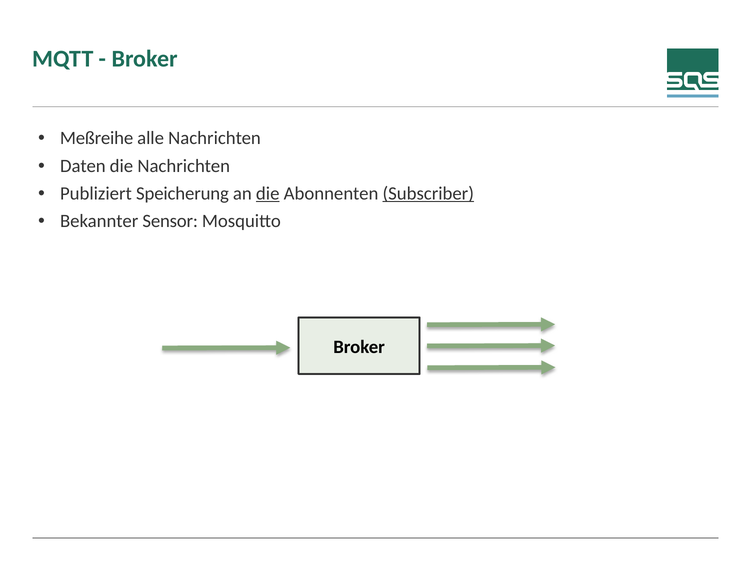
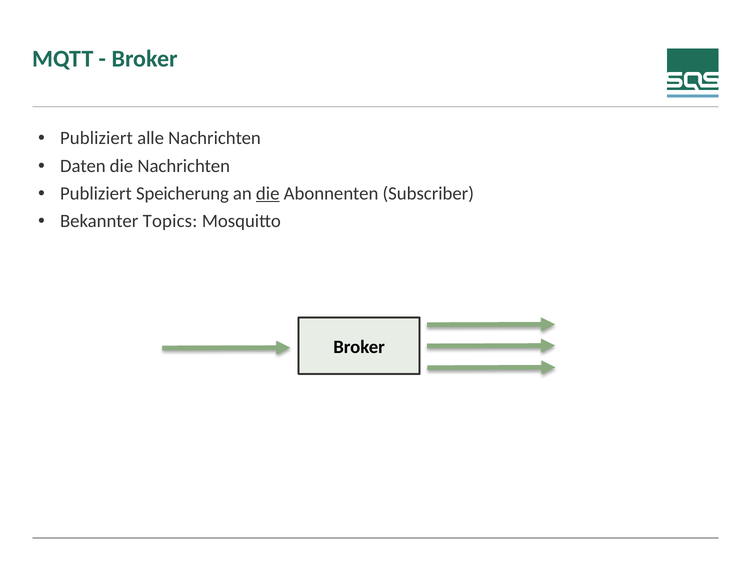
Meßreihe: Meßreihe -> Publiziert (96, 138)
Subscriber underline: present -> none (428, 193)
Sensor: Sensor -> Topics (170, 221)
